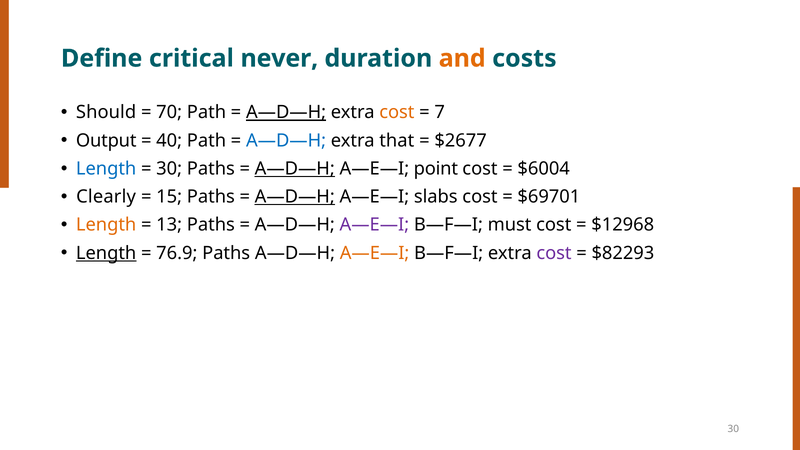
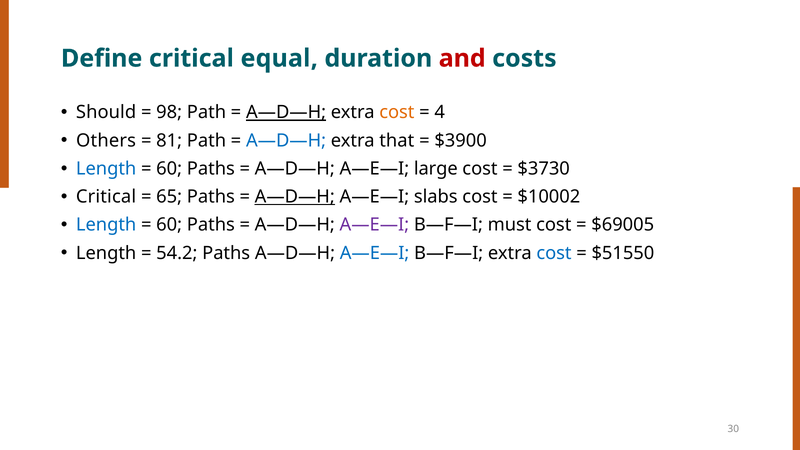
never: never -> equal (279, 58)
and colour: orange -> red (462, 58)
70: 70 -> 98 (169, 112)
7: 7 -> 4 (440, 112)
Output: Output -> Others (106, 141)
40: 40 -> 81 (169, 141)
$2677: $2677 -> $3900 (461, 141)
30: 30 -> 60 (169, 169)
A—D—H underline: present -> none (295, 169)
point: point -> large (436, 169)
$6004: $6004 -> $3730 (544, 169)
Clearly: Clearly -> Critical (106, 197)
15: 15 -> 65 (169, 197)
$69701: $69701 -> $10002 (549, 197)
Length colour: orange -> blue (106, 225)
13: 13 -> 60 (169, 225)
$12968: $12968 -> $69005 (623, 225)
Length underline: present -> none (106, 253)
76.9: 76.9 -> 54.2 (177, 253)
A—E—I colour: orange -> blue (375, 253)
cost colour: purple -> blue (554, 253)
$82293: $82293 -> $51550 (623, 253)
